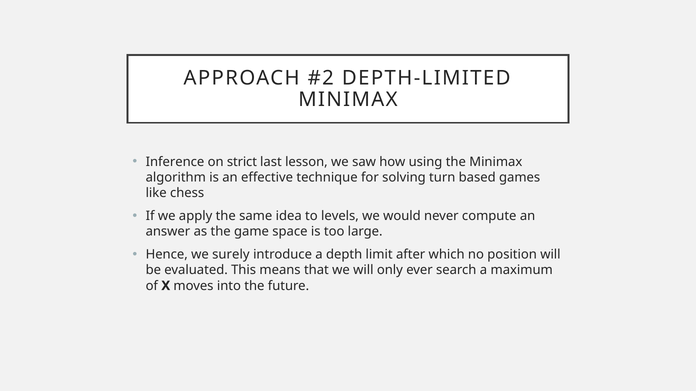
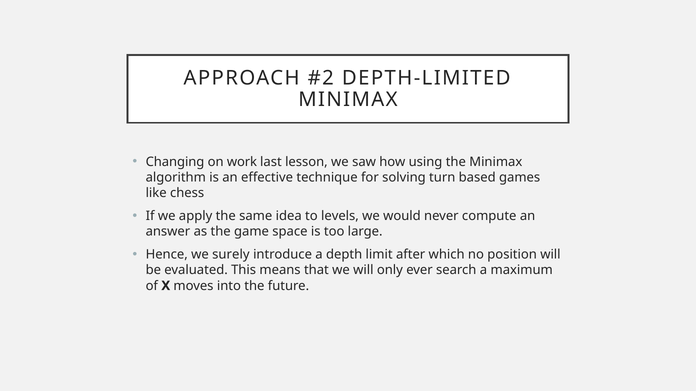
Inference: Inference -> Changing (175, 162)
strict: strict -> work (242, 162)
